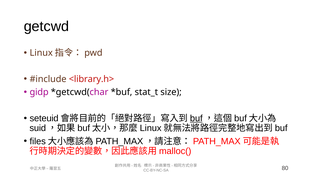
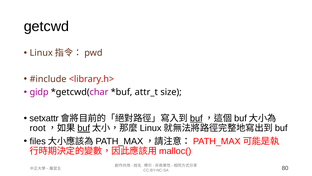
stat_t: stat_t -> attr_t (146, 92)
seteuid: seteuid -> setxattr (44, 118)
suid: suid -> root (38, 128)
buf underline: none -> present (84, 128)
